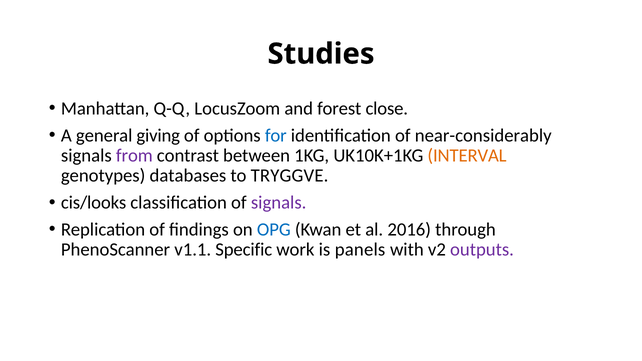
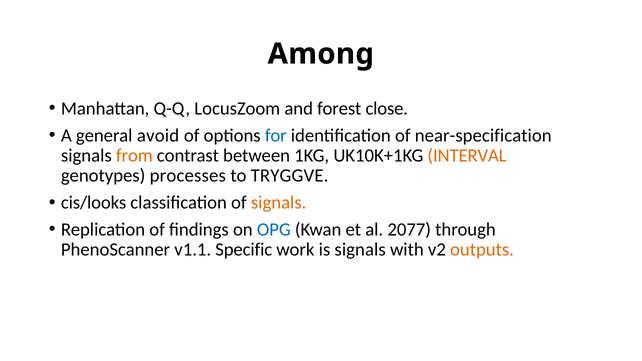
Studies: Studies -> Among (321, 54)
giving: giving -> avoid (158, 135)
near-considerably: near-considerably -> near-specification (483, 135)
from colour: purple -> orange (134, 156)
databases: databases -> processes (188, 176)
signals colour: purple -> orange (279, 203)
2016: 2016 -> 2077 (409, 230)
is panels: panels -> signals (360, 250)
outputs colour: purple -> orange (482, 250)
